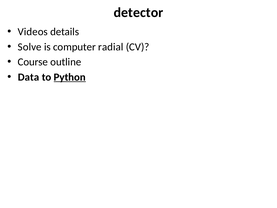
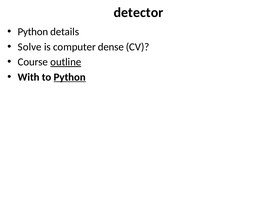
Videos: Videos -> Python (33, 32)
radial: radial -> dense (111, 47)
outline underline: none -> present (66, 62)
Data: Data -> With (29, 77)
